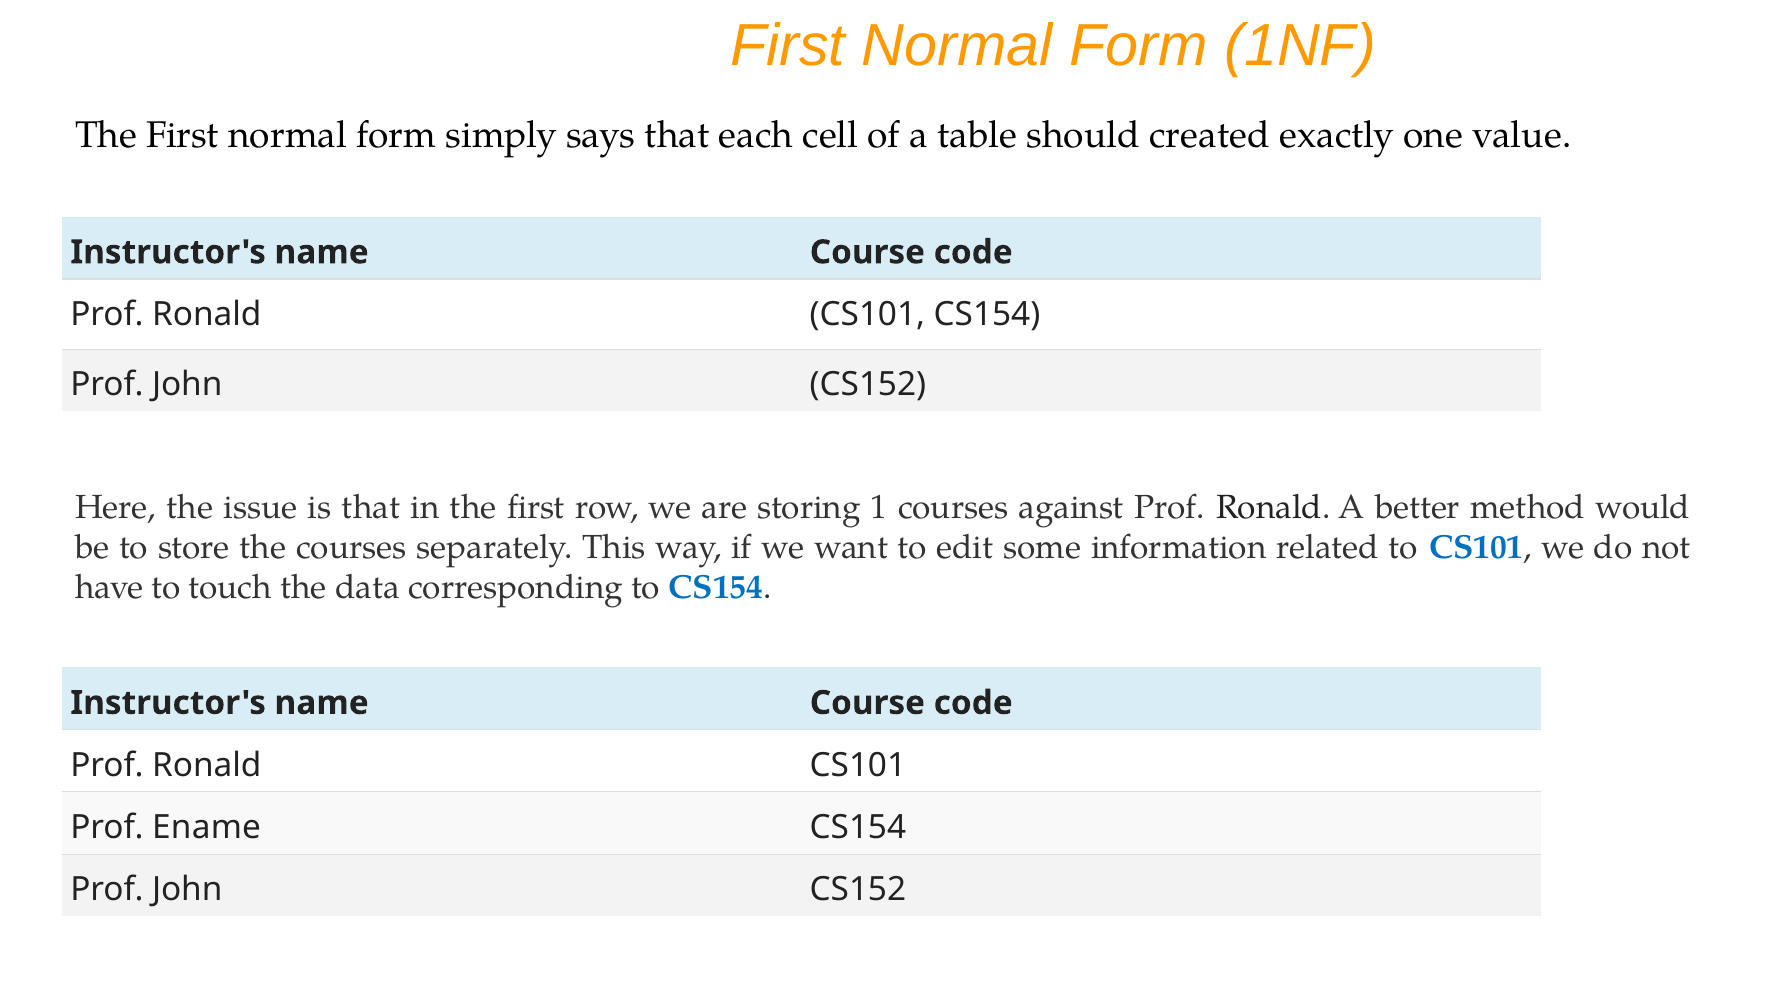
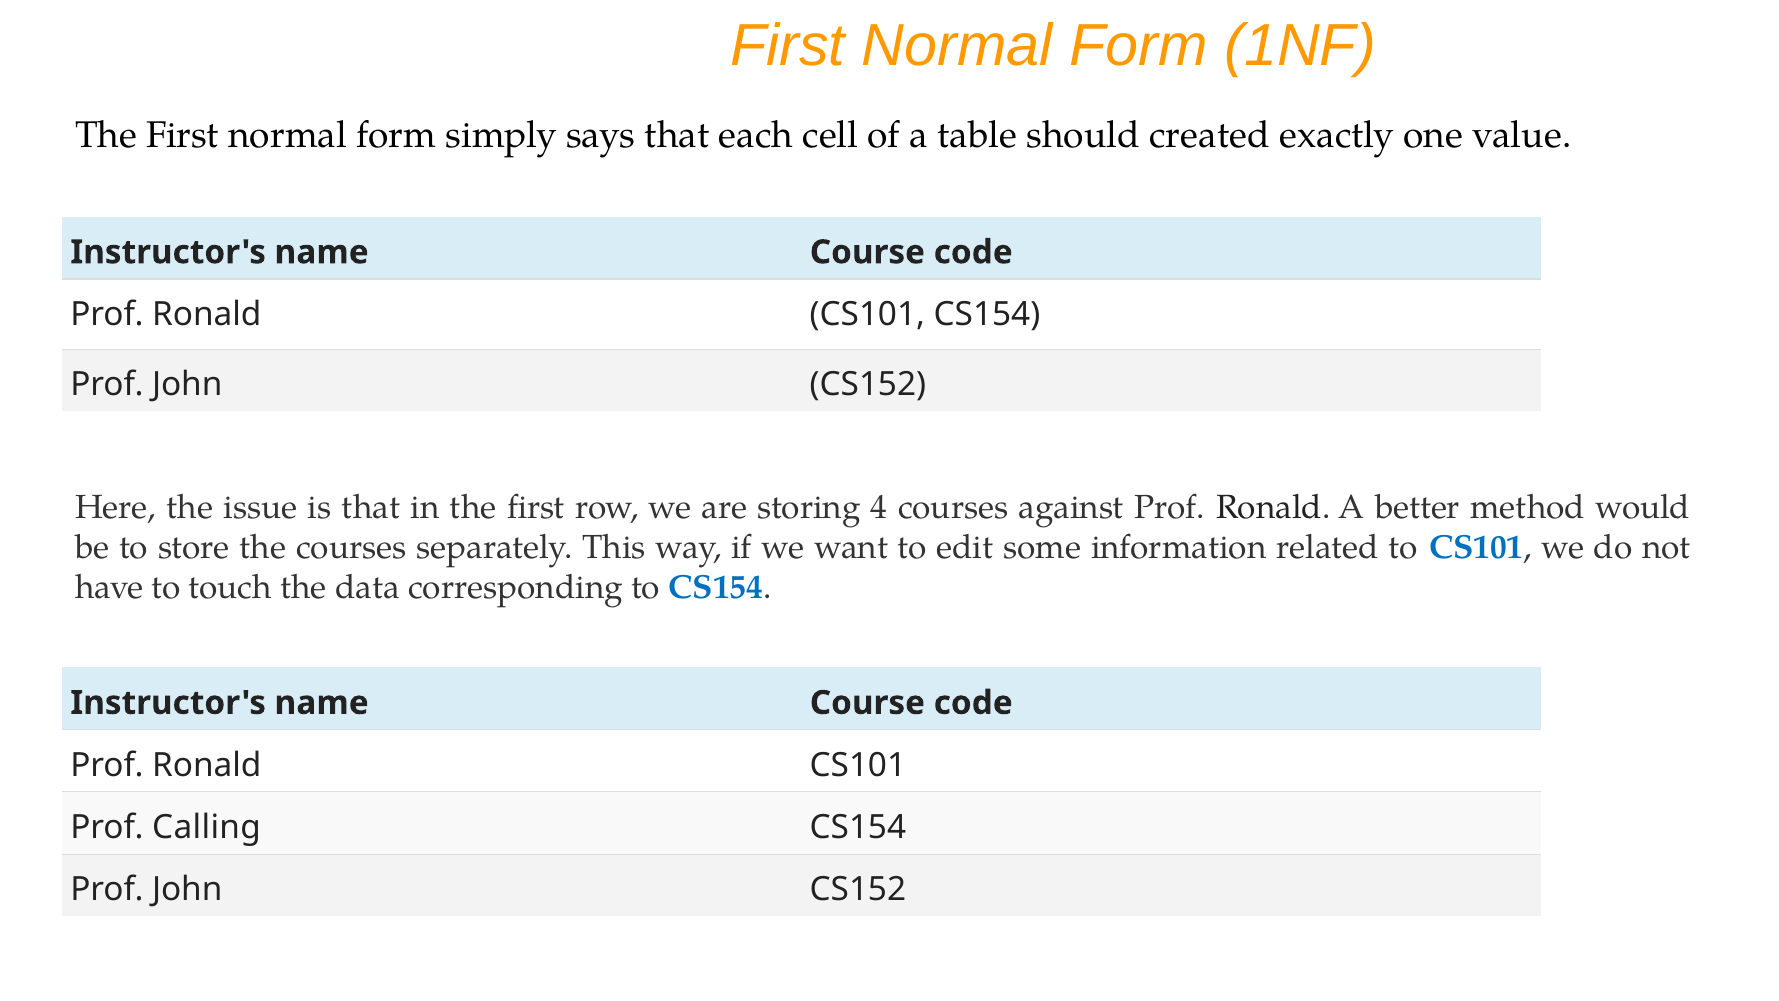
1: 1 -> 4 (879, 507)
Ename: Ename -> Calling (207, 827)
